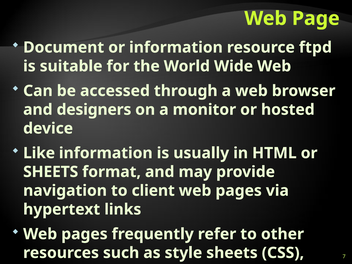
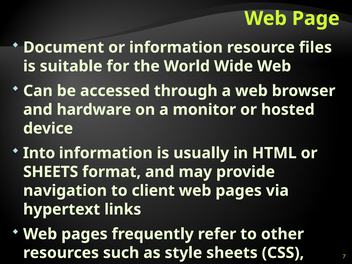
ftpd: ftpd -> files (315, 47)
designers: designers -> hardware (94, 110)
Like: Like -> Into (39, 153)
